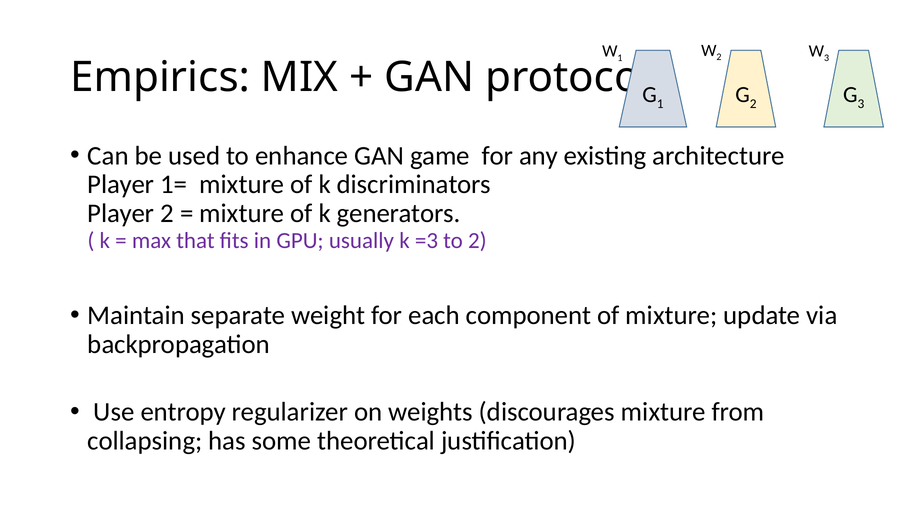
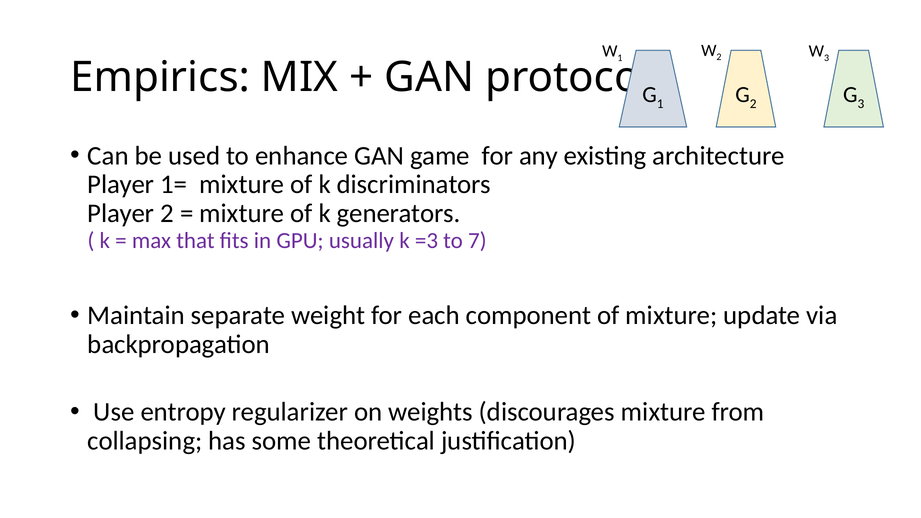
to 2: 2 -> 7 (477, 241)
